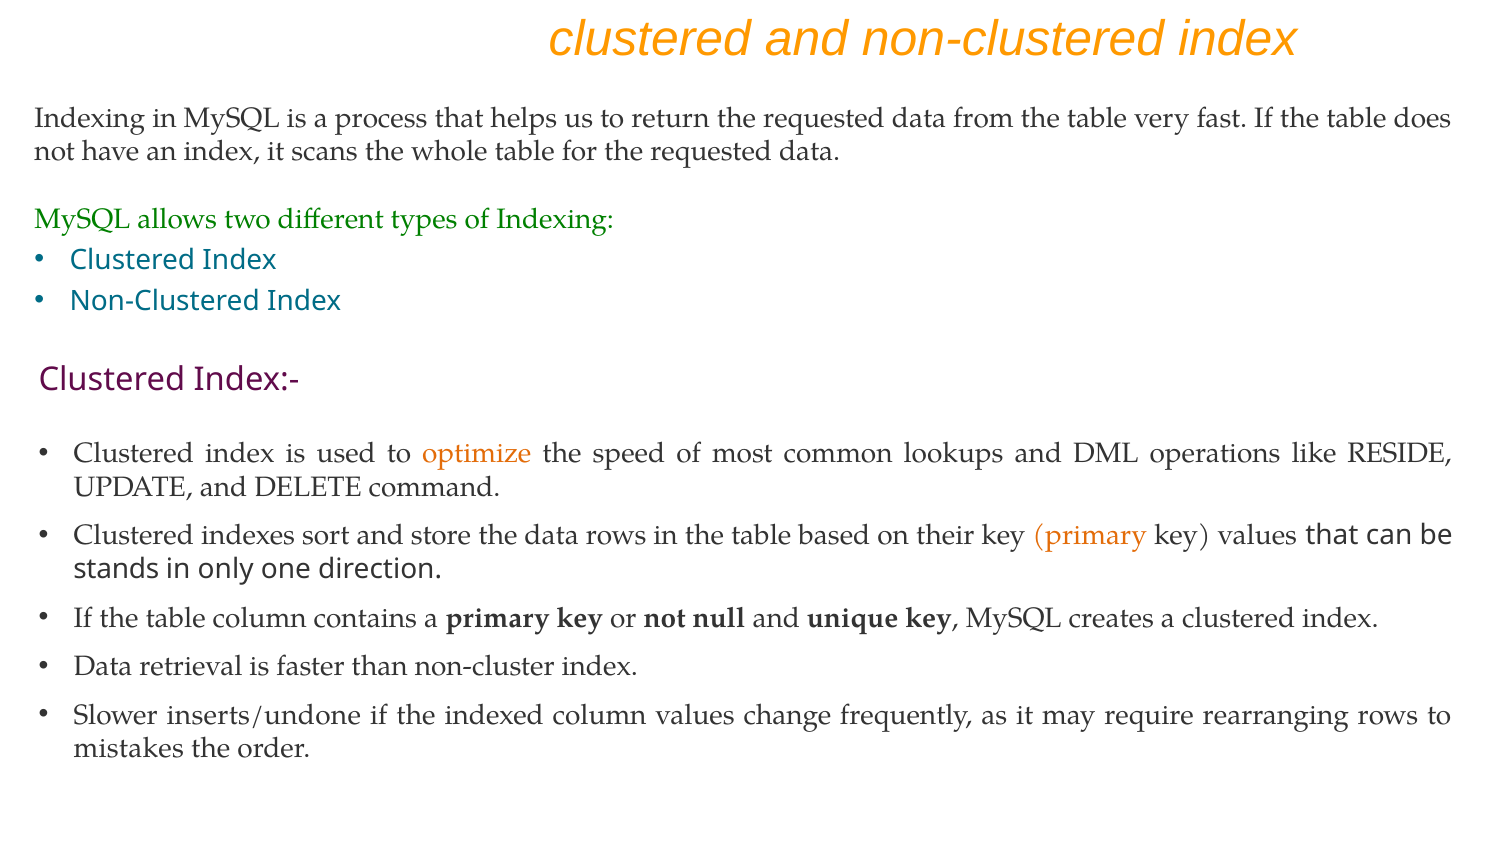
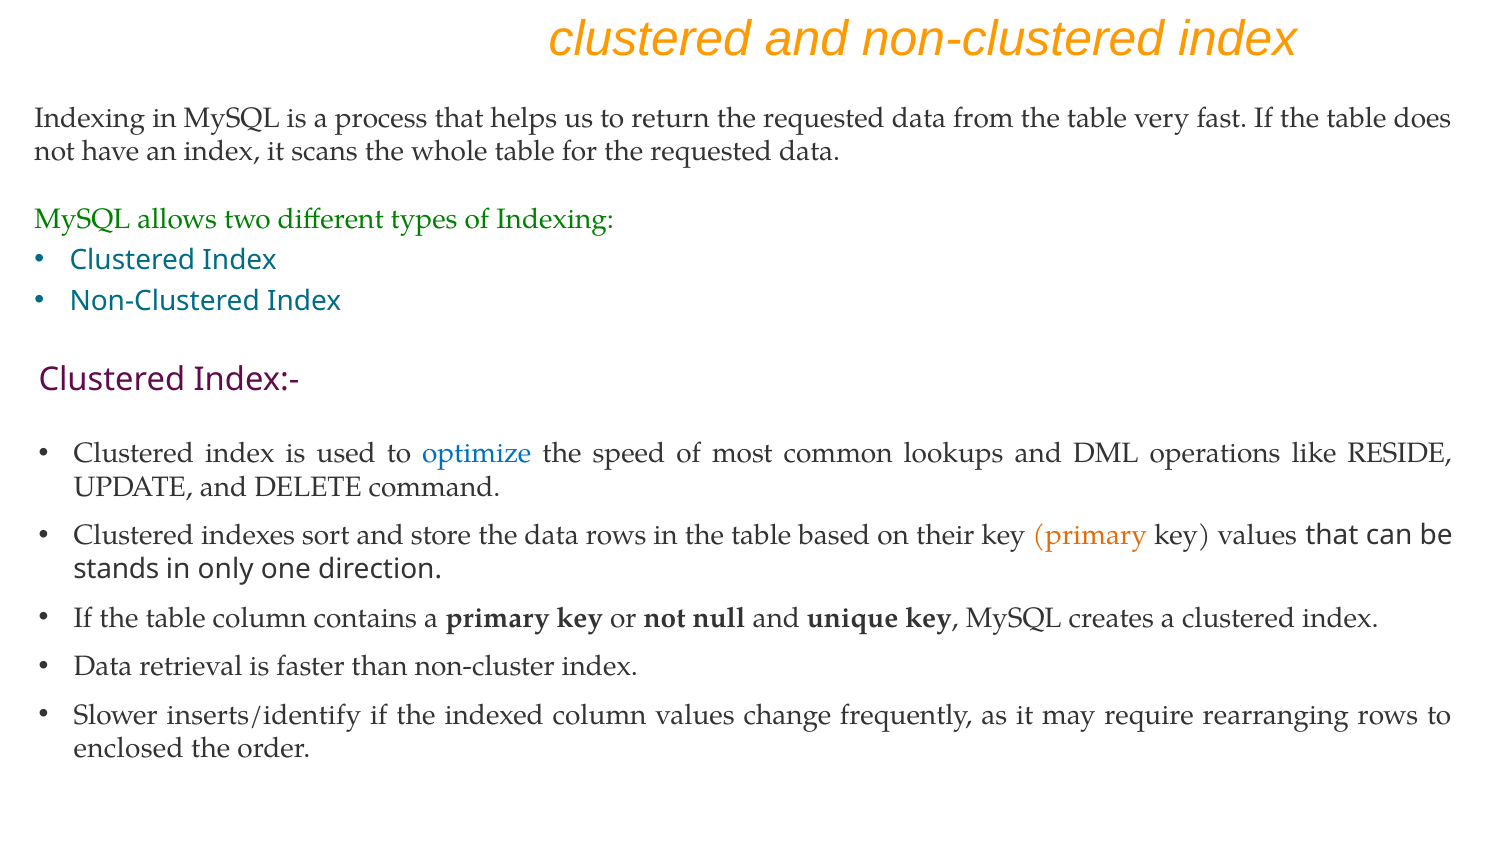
optimize colour: orange -> blue (477, 454)
inserts/undone: inserts/undone -> inserts/identify (264, 715)
mistakes: mistakes -> enclosed (129, 749)
